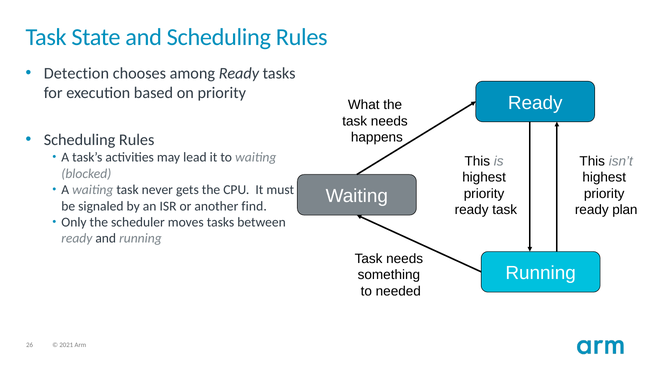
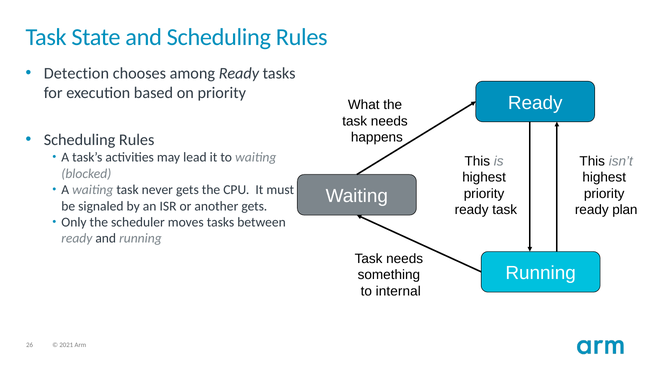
another find: find -> gets (254, 206)
needed: needed -> internal (398, 291)
